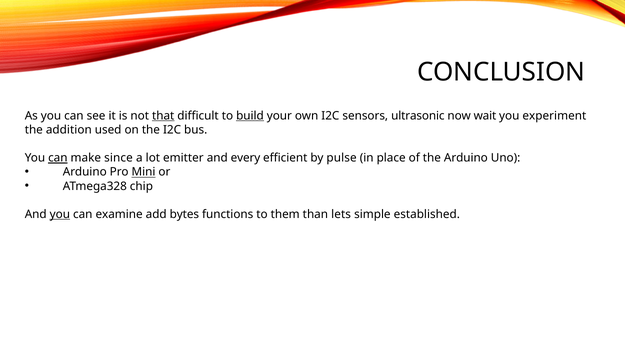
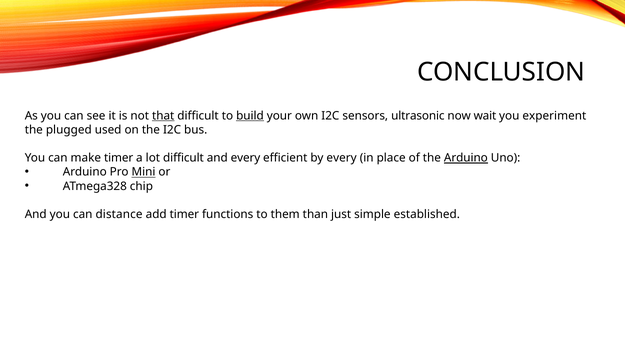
addition: addition -> plugged (69, 130)
can underline: present -> none (58, 158)
make since: since -> timer (119, 158)
lot emitter: emitter -> difficult (183, 158)
by pulse: pulse -> every (342, 158)
Arduino underline: none -> present (466, 158)
you underline: present -> none (60, 214)
examine: examine -> distance (119, 214)
add bytes: bytes -> timer (184, 214)
lets: lets -> just (341, 214)
